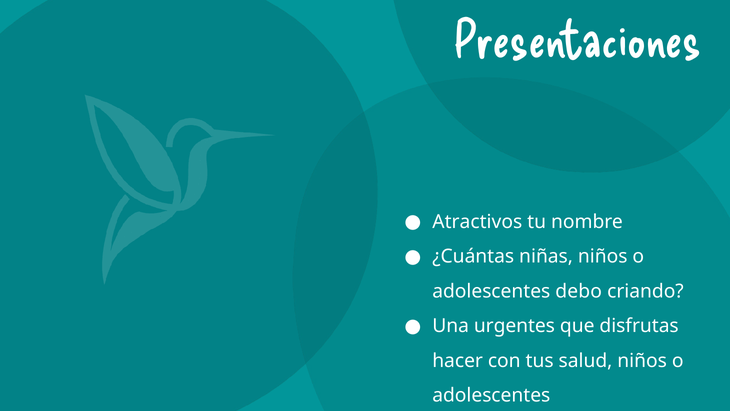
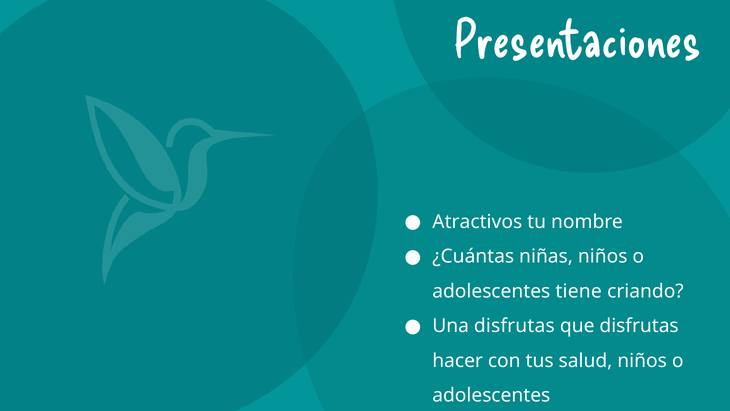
debo: debo -> tiene (579, 291)
Una urgentes: urgentes -> disfrutas (514, 326)
